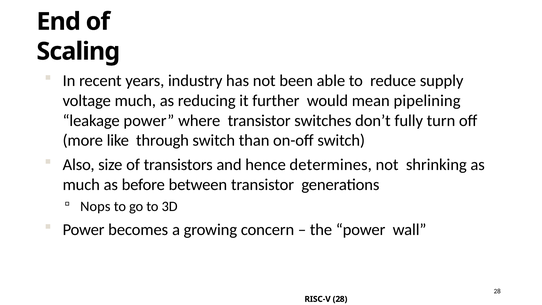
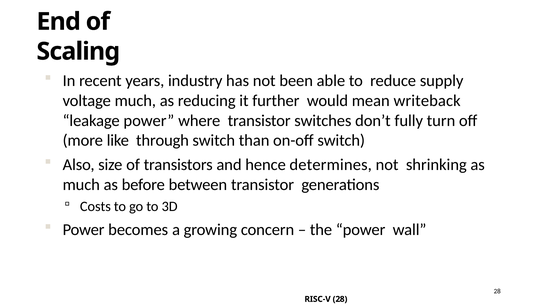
pipelining: pipelining -> writeback (427, 101)
Nops: Nops -> Costs (95, 207)
